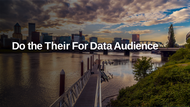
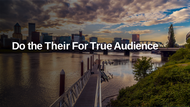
Data: Data -> True (101, 46)
